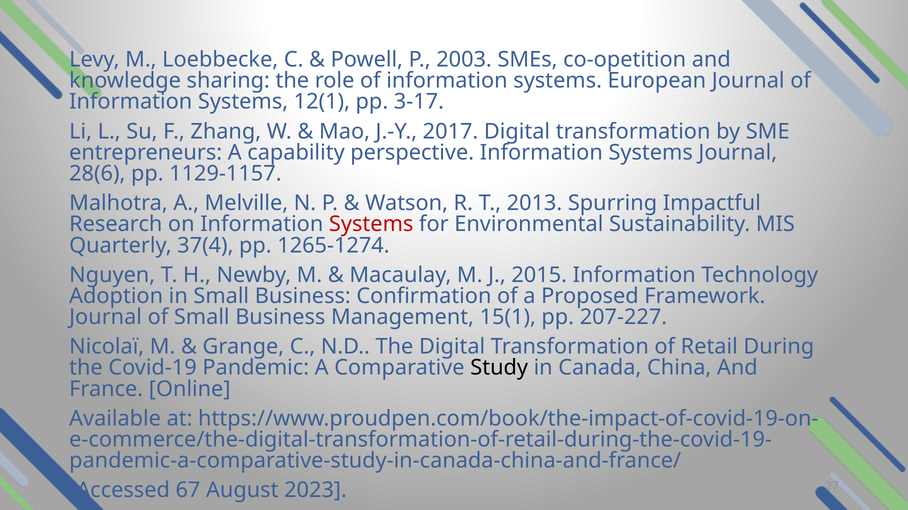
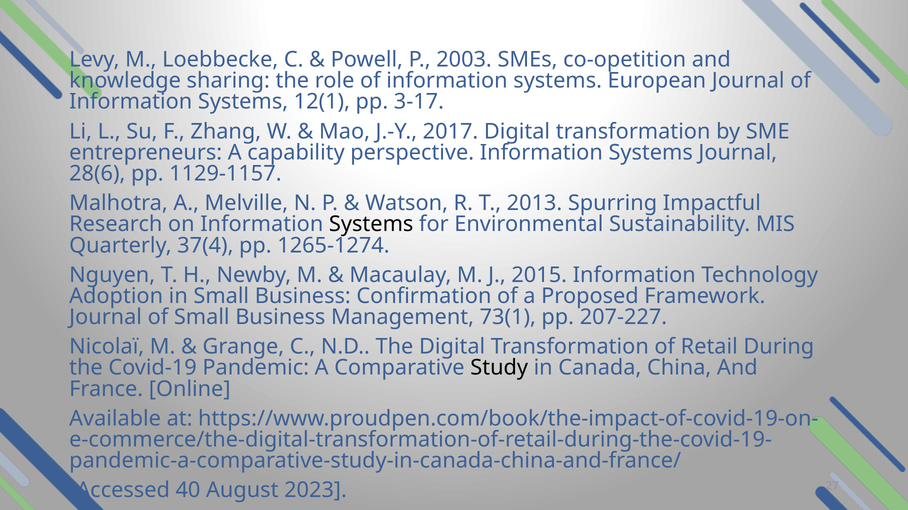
Systems colour: red -> black (371, 225)
15(1: 15(1 -> 73(1 (508, 318)
67: 67 -> 40 (188, 491)
